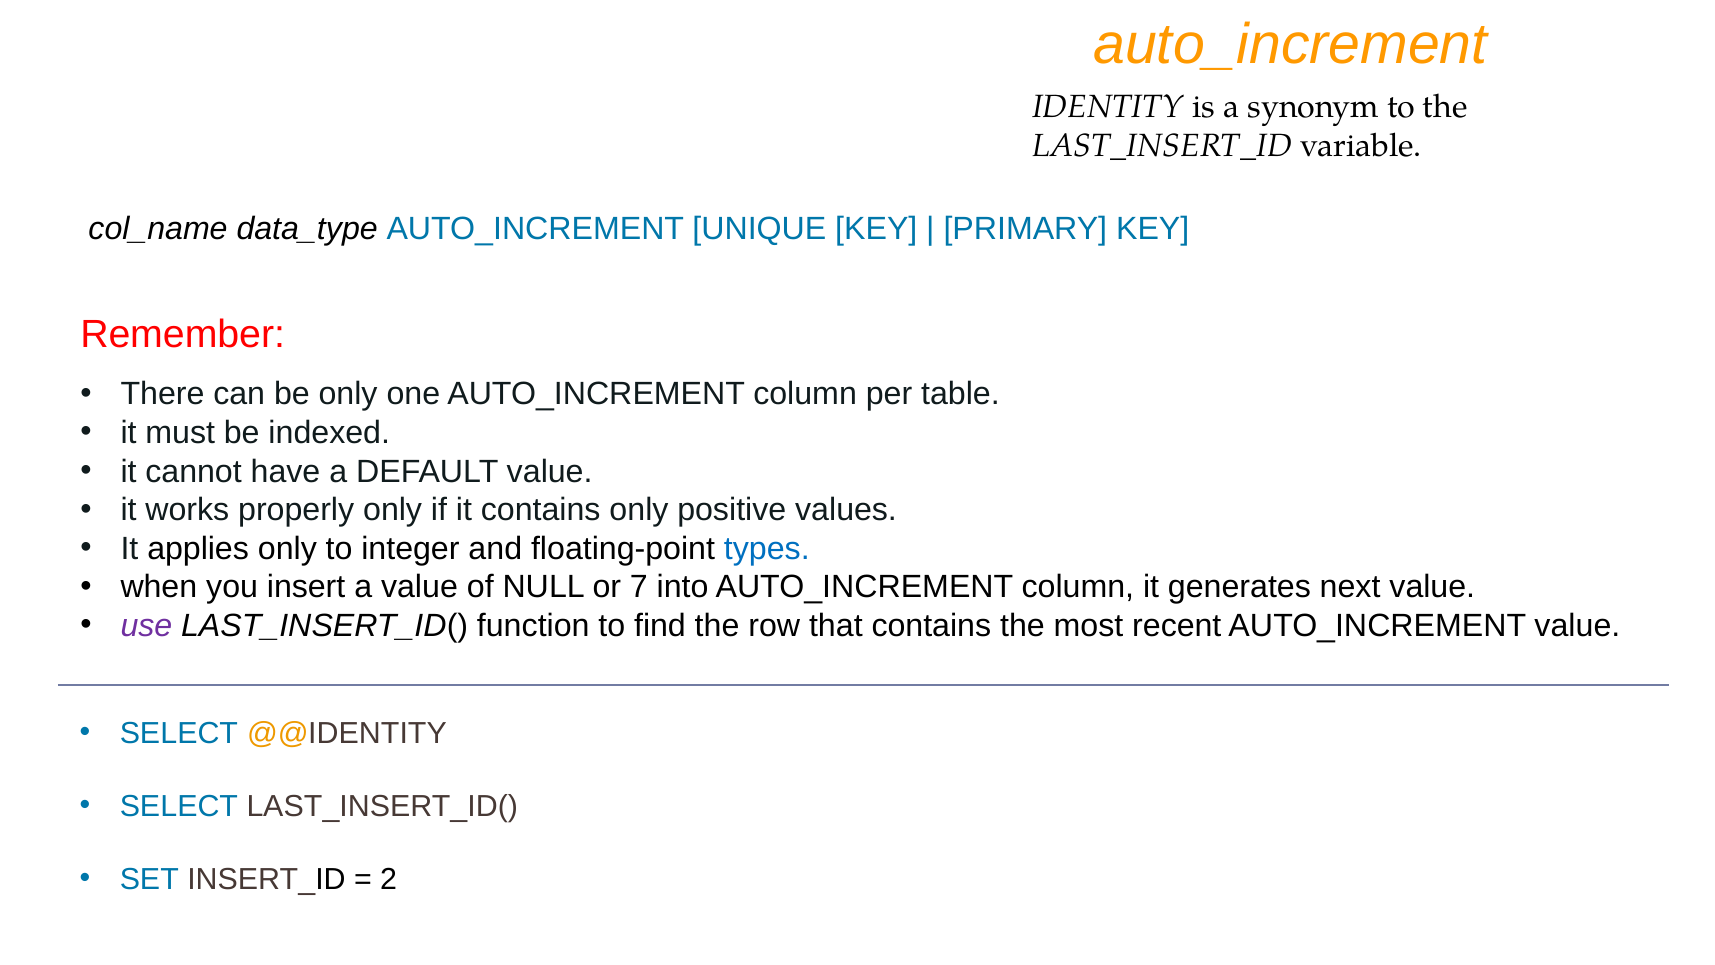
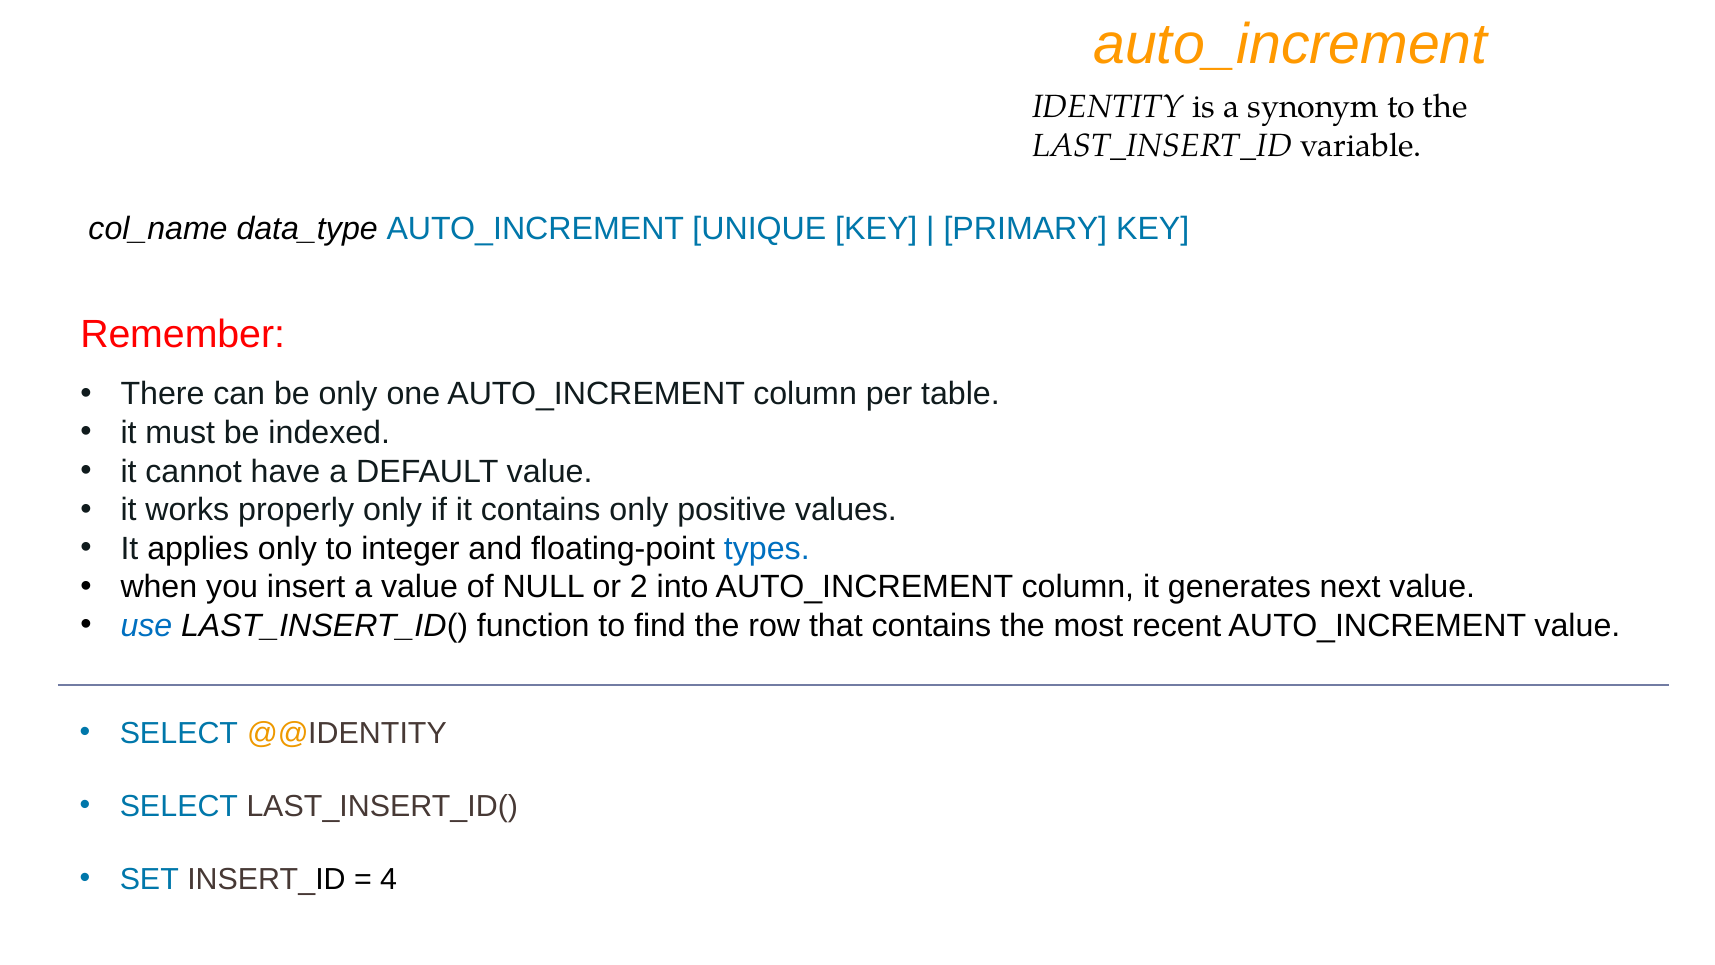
7: 7 -> 2 (639, 587)
use colour: purple -> blue (146, 626)
2: 2 -> 4 (389, 879)
